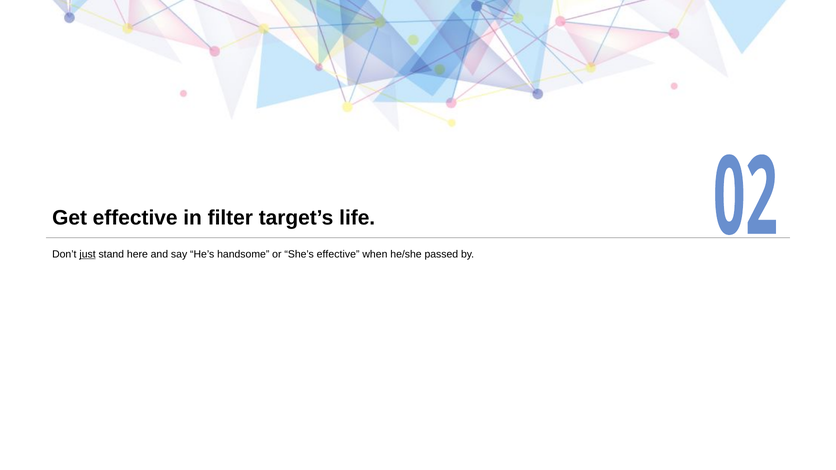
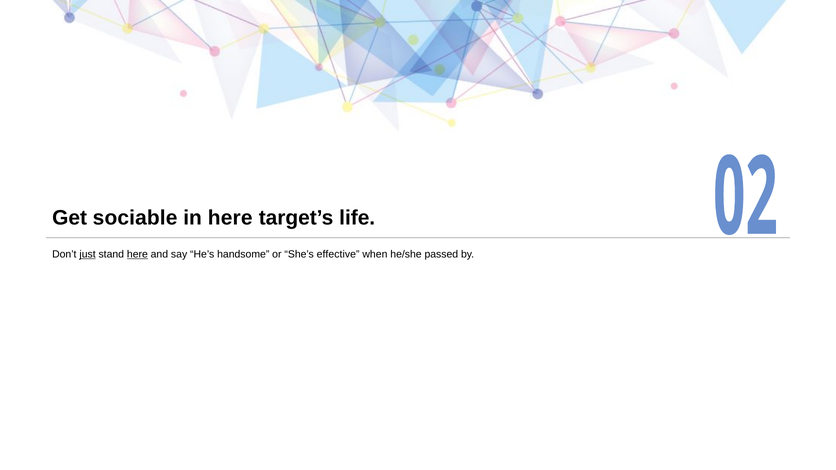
Get effective: effective -> sociable (135, 218)
in filter: filter -> here (230, 218)
here underline: none -> present (137, 254)
